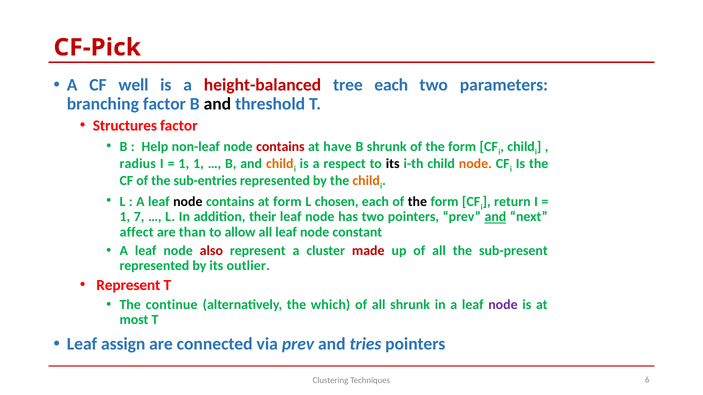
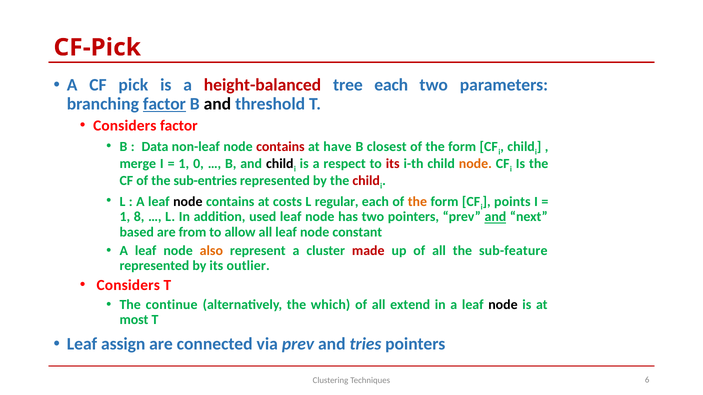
well: well -> pick (133, 85)
factor underline: none -> present (164, 104)
Structures: Structures -> Considers (125, 126)
Help: Help -> Data (155, 147)
B shrunk: shrunk -> closest (387, 147)
radius: radius -> merge (138, 164)
1 1: 1 -> 0 (198, 164)
child colour: orange -> black (280, 164)
its colour: black -> red (393, 164)
child colour: orange -> red (366, 181)
at form: form -> costs (287, 202)
chosen: chosen -> regular (337, 202)
the colour: black -> orange (417, 202)
return: return -> points (512, 202)
7: 7 -> 8 (139, 217)
their: their -> used (263, 217)
affect: affect -> based (137, 232)
than: than -> from (193, 232)
also colour: red -> orange (211, 251)
sub-present: sub-present -> sub-feature (513, 251)
Represent: Represent -> Considers (128, 285)
all shrunk: shrunk -> extend (410, 305)
node colour: purple -> black (503, 305)
